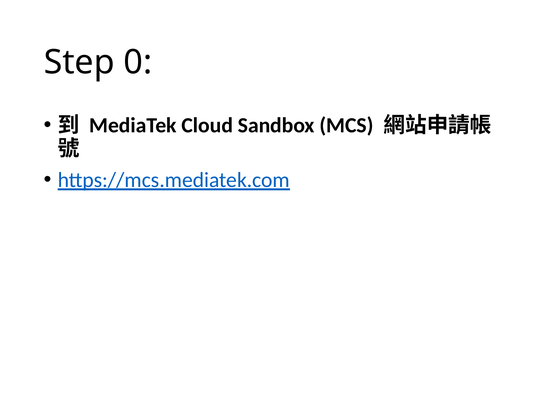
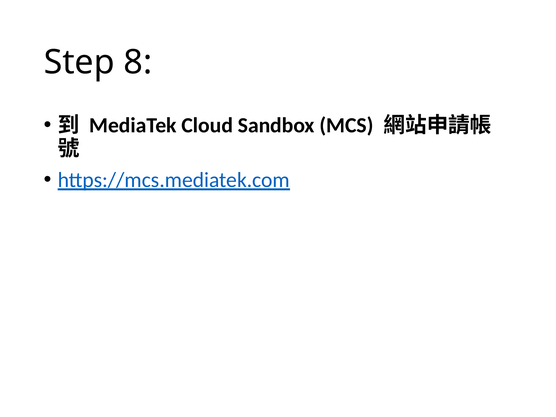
0: 0 -> 8 (138, 62)
